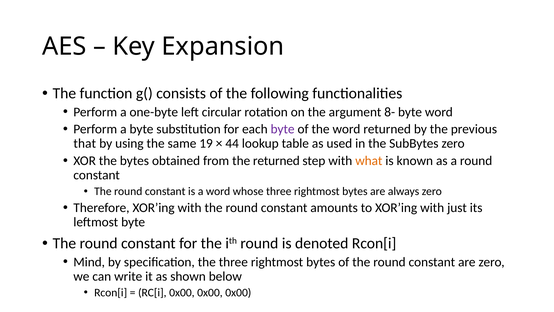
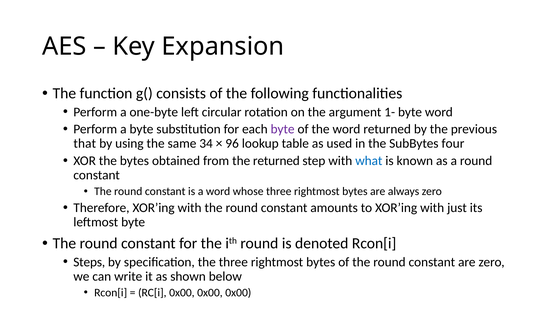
8-: 8- -> 1- (390, 112)
19: 19 -> 34 (206, 143)
44: 44 -> 96 (232, 143)
SubBytes zero: zero -> four (453, 143)
what colour: orange -> blue (369, 161)
Mind: Mind -> Steps (89, 262)
